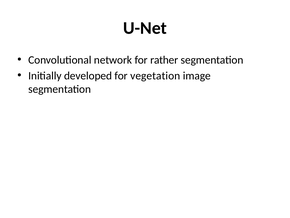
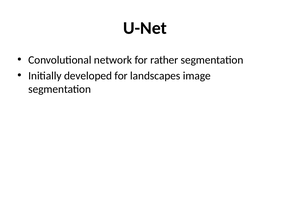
vegetation: vegetation -> landscapes (155, 76)
